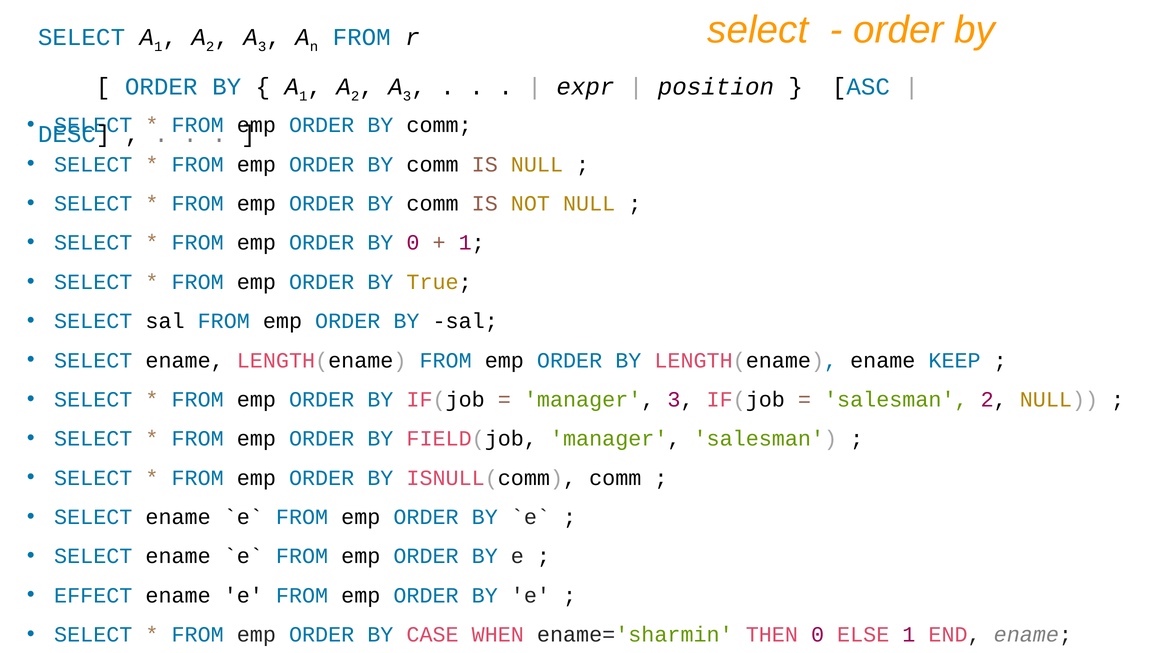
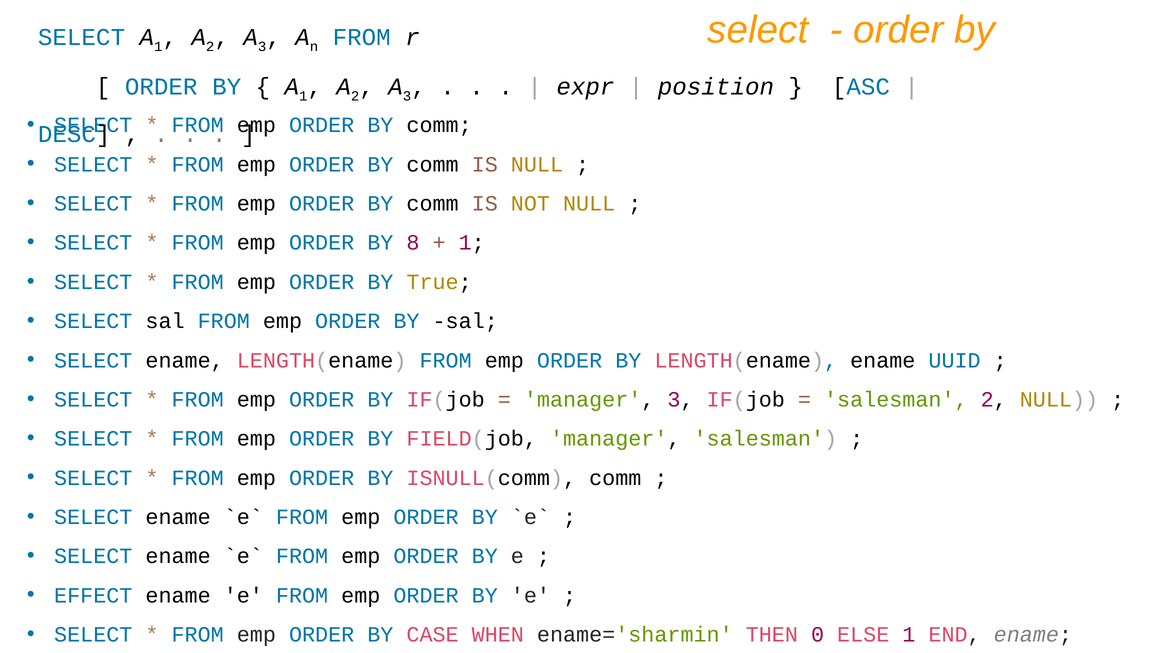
BY 0: 0 -> 8 (413, 243)
KEEP: KEEP -> UUID (955, 360)
